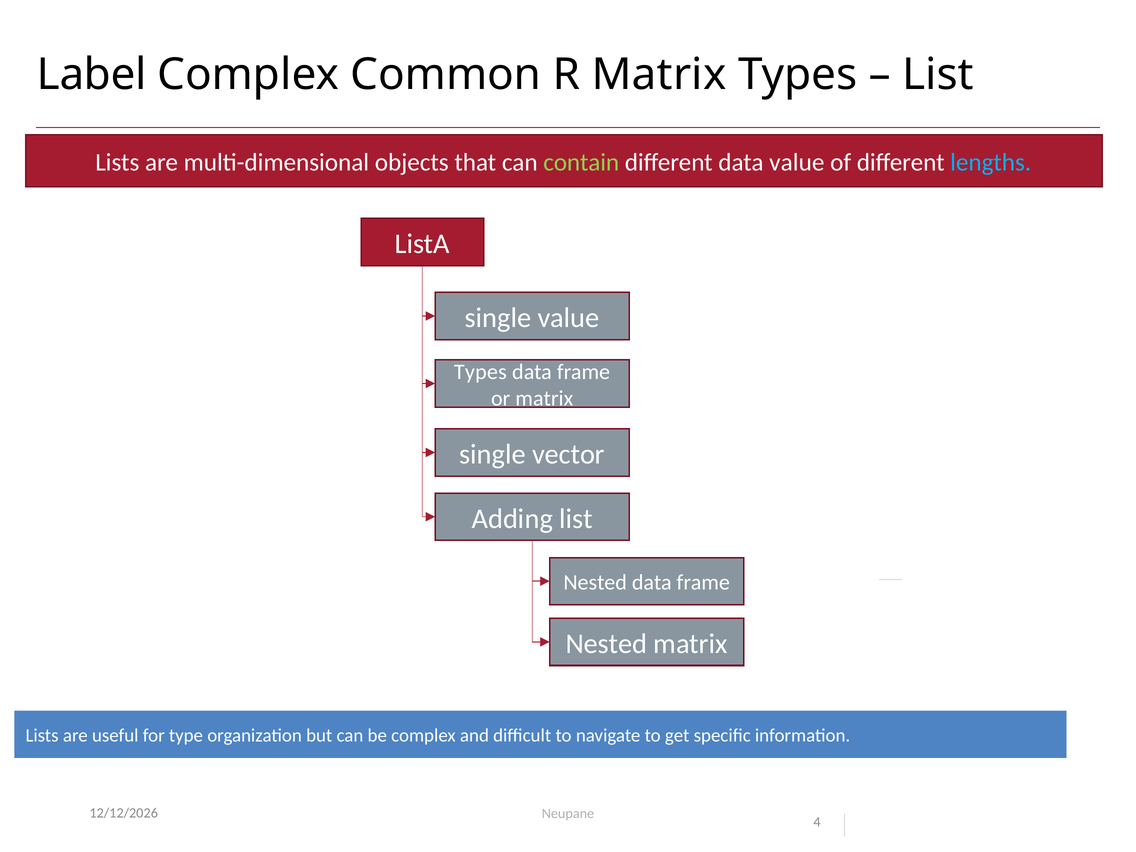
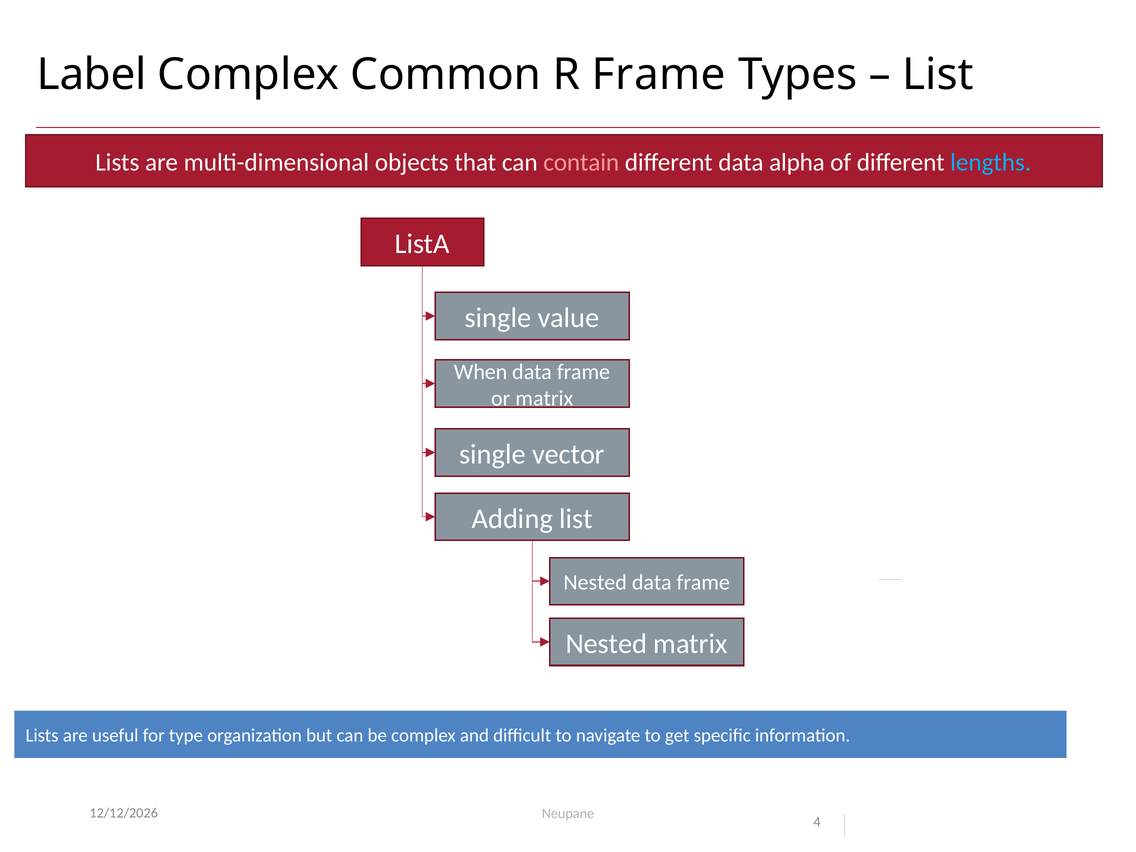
R Matrix: Matrix -> Frame (659, 75)
contain colour: light green -> pink (581, 163)
data value: value -> alpha (797, 163)
Types: Types -> When (481, 372)
